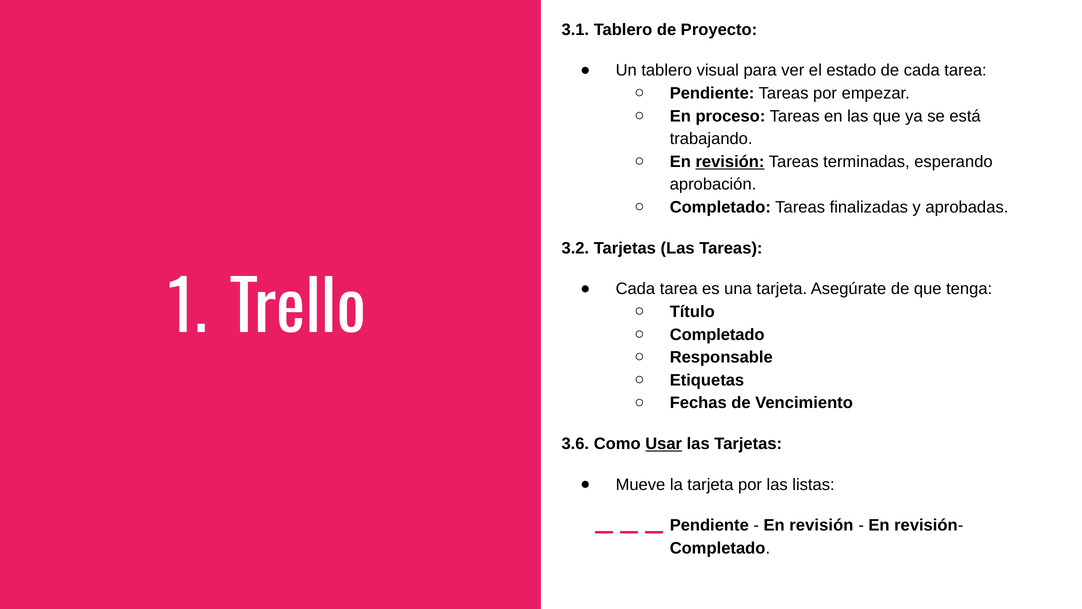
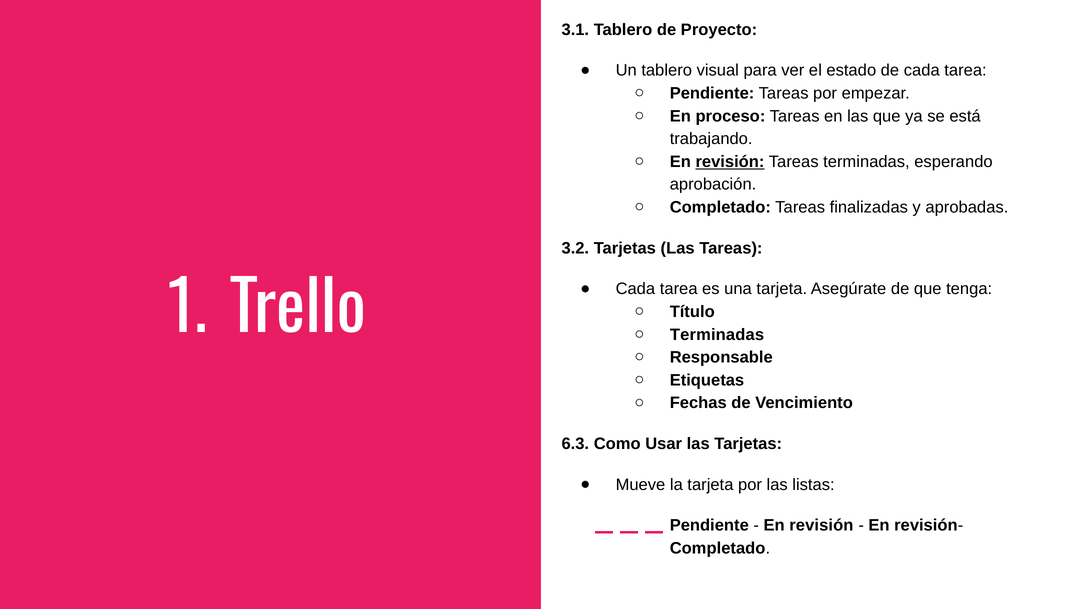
Completado: Completado -> Terminadas (717, 334)
3.6: 3.6 -> 6.3 (575, 444)
Usar underline: present -> none (664, 444)
